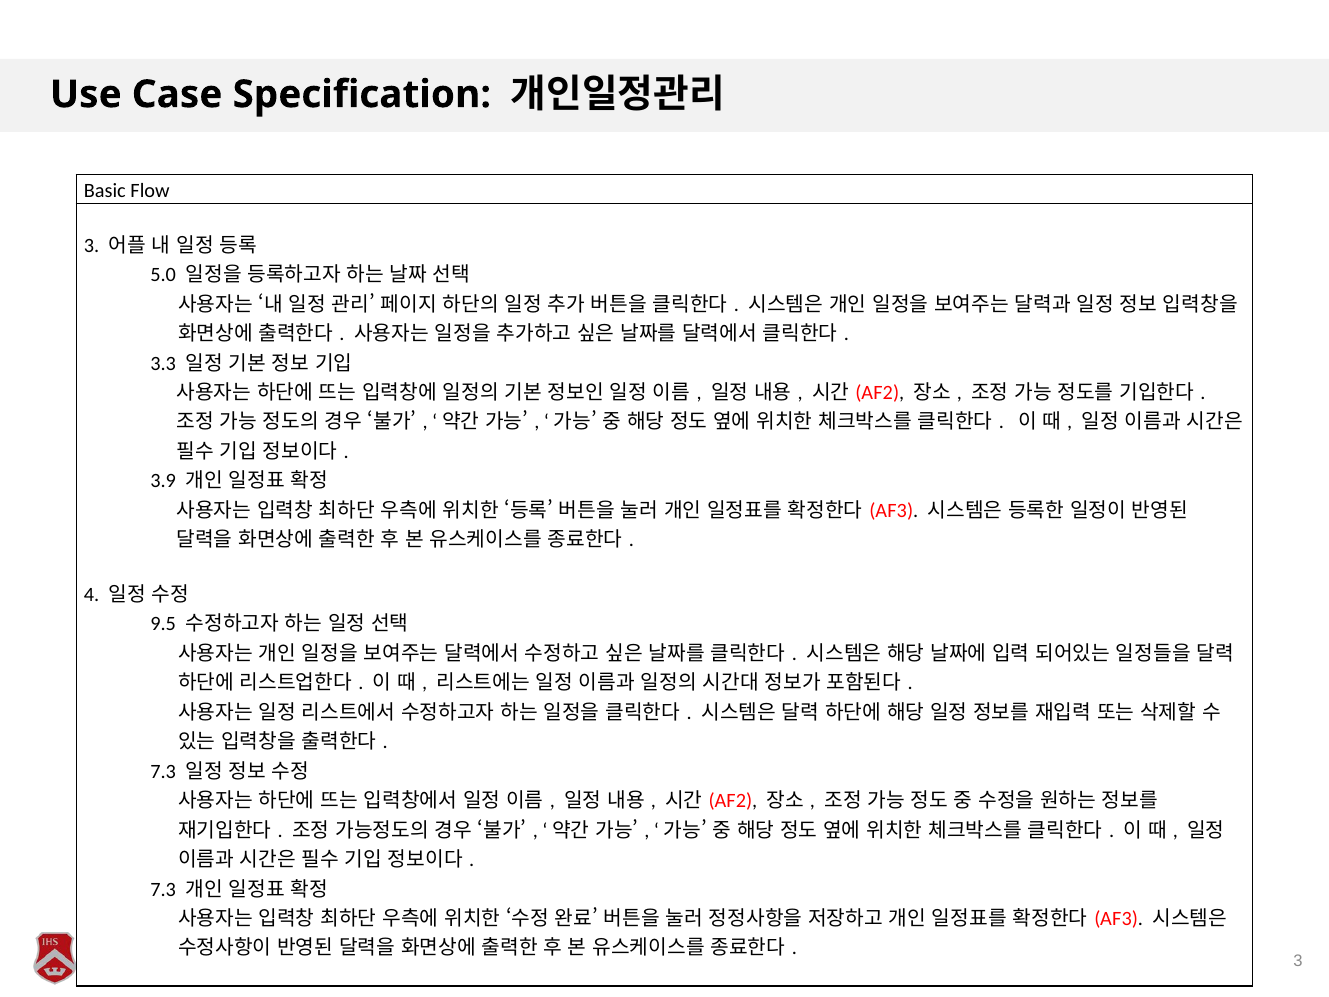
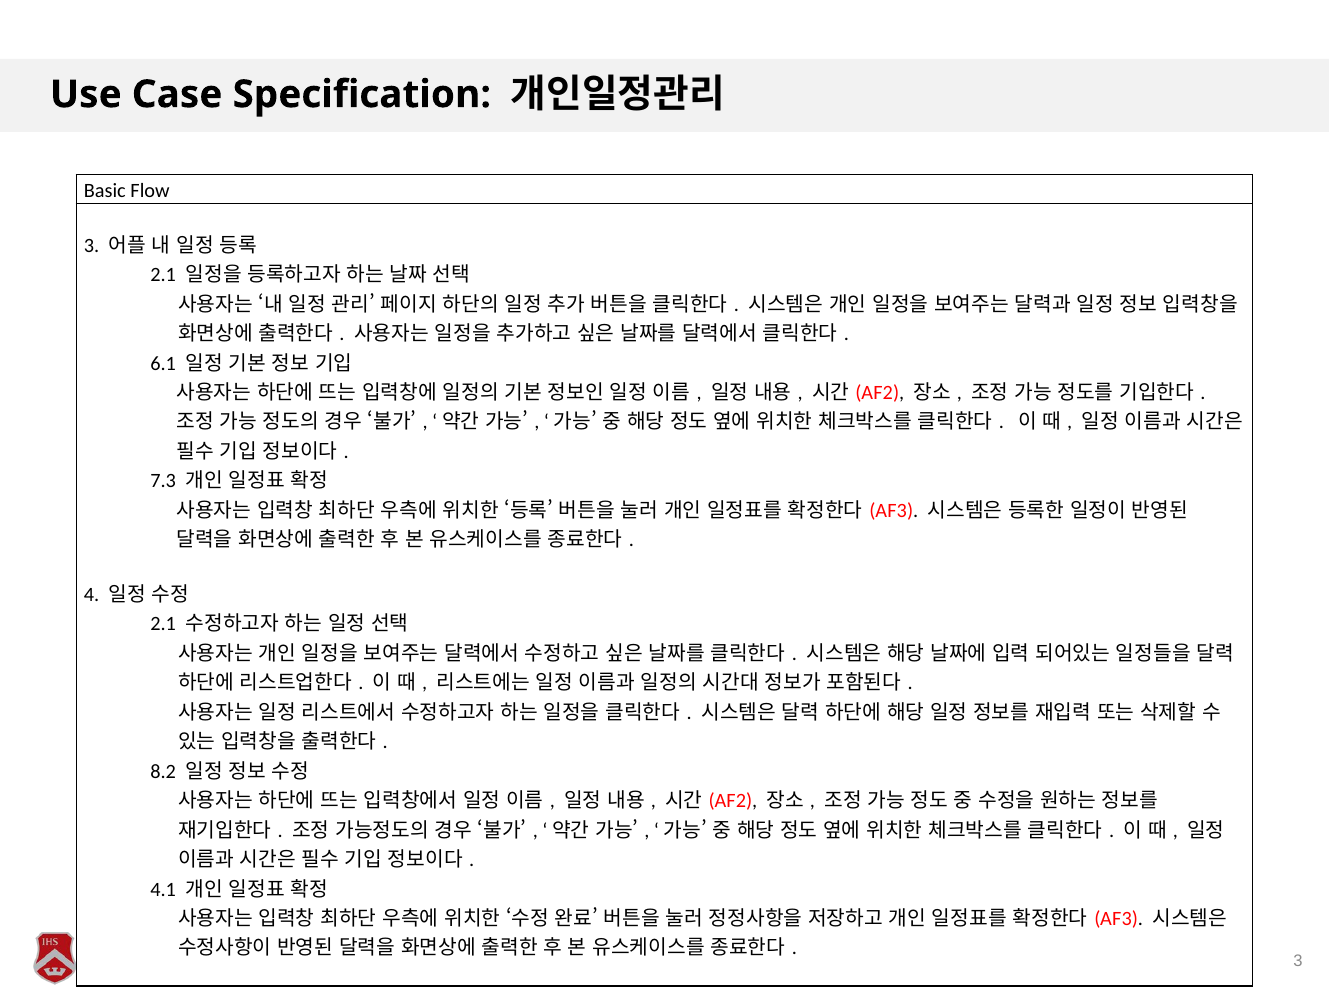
5.0: 5.0 -> 2.1 (163, 275)
3.3: 3.3 -> 6.1 (163, 363)
3.9: 3.9 -> 7.3 (163, 481)
9.5: 9.5 -> 2.1 (163, 624)
7.3: 7.3 -> 8.2 (163, 771)
7.3: 7.3 -> 4.1 (163, 889)
